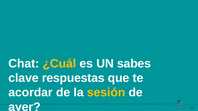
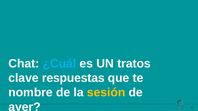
¿Cuál colour: yellow -> light blue (59, 64)
sabes: sabes -> tratos (134, 64)
acordar: acordar -> nombre (31, 93)
